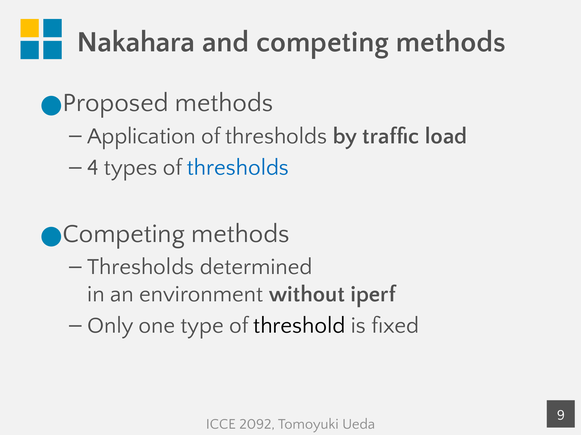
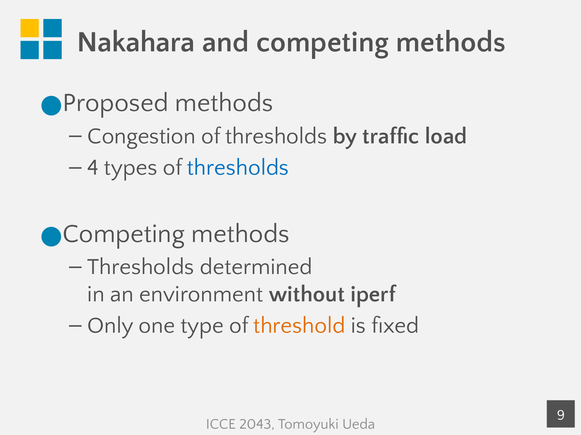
Application: Application -> Congestion (142, 136)
threshold colour: black -> orange (299, 326)
2092: 2092 -> 2043 (257, 425)
